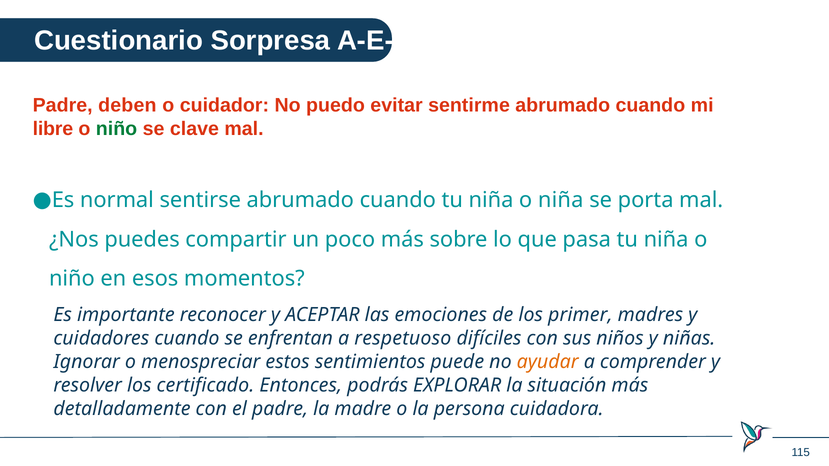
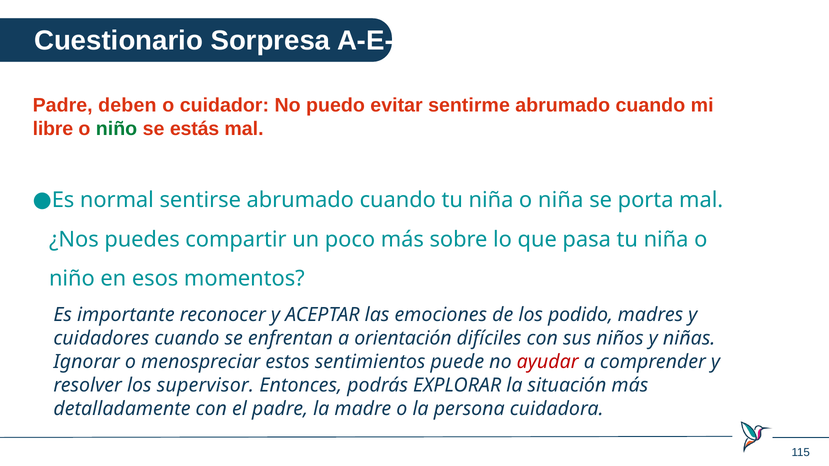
clave: clave -> estás (195, 129)
primer: primer -> podido (580, 315)
respetuoso: respetuoso -> orientación (403, 339)
ayudar colour: orange -> red (548, 362)
certificado: certificado -> supervisor (205, 386)
